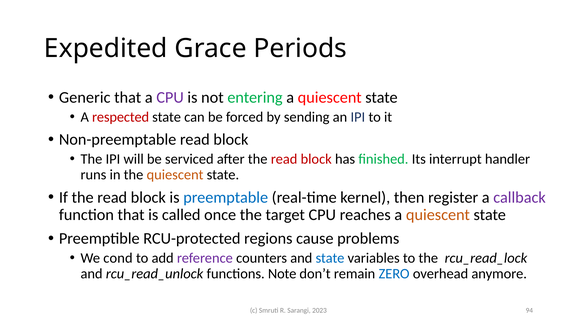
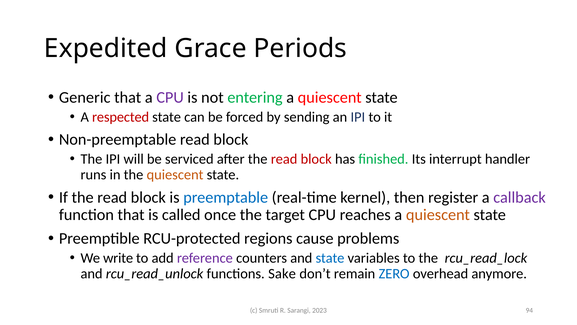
cond: cond -> write (118, 258)
Note: Note -> Sake (282, 273)
